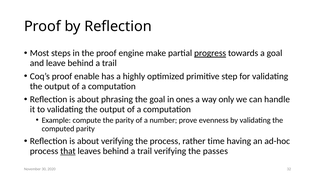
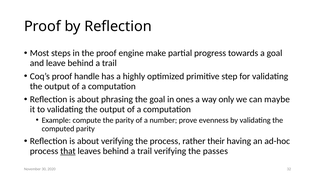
progress underline: present -> none (210, 53)
enable: enable -> handle (87, 76)
handle: handle -> maybe (277, 100)
time: time -> their (216, 141)
